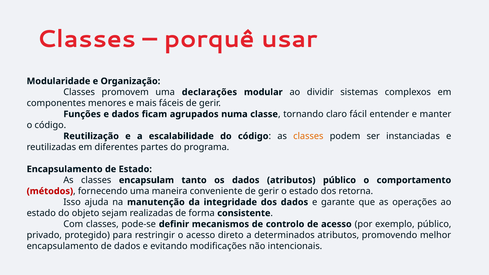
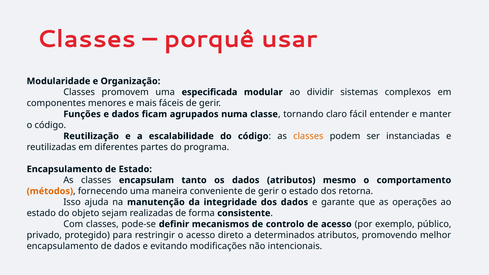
declarações: declarações -> especificada (209, 92)
atributos público: público -> mesmo (340, 180)
métodos colour: red -> orange (50, 191)
